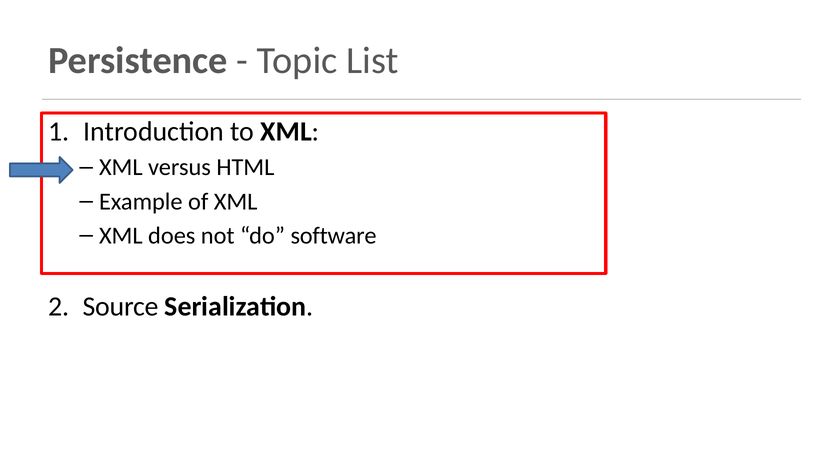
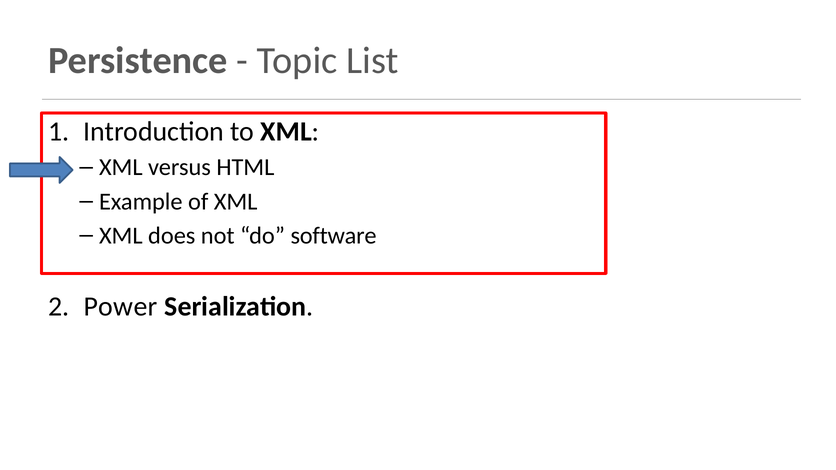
Source: Source -> Power (121, 307)
